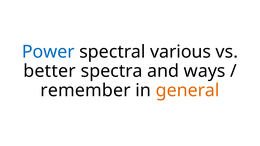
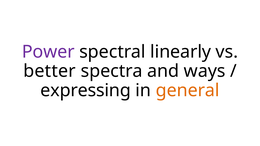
Power colour: blue -> purple (48, 52)
various: various -> linearly (181, 52)
remember: remember -> expressing (86, 90)
